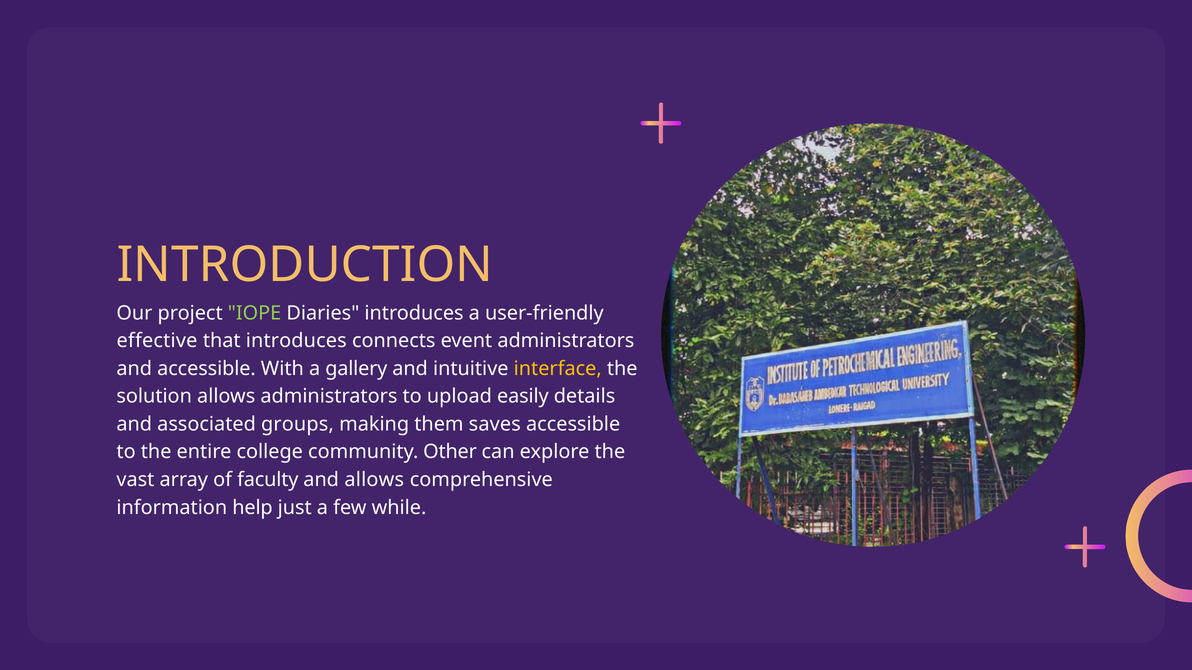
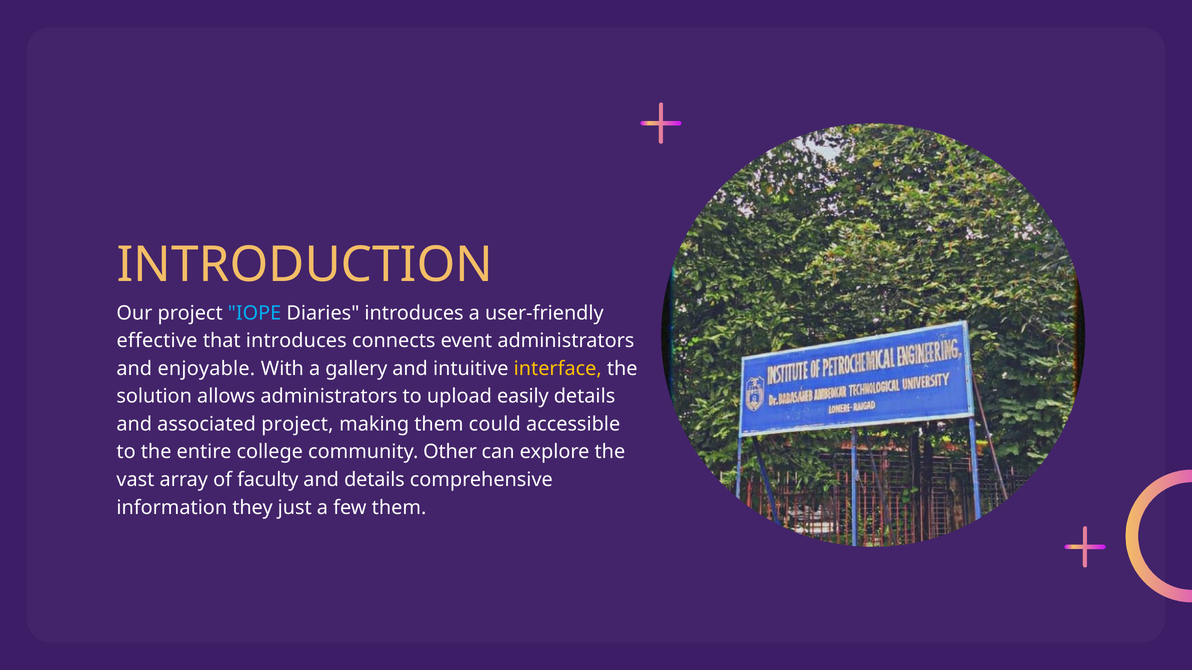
IOPE colour: light green -> light blue (255, 313)
and accessible: accessible -> enjoyable (206, 369)
associated groups: groups -> project (297, 424)
saves: saves -> could (495, 424)
and allows: allows -> details (374, 480)
help: help -> they (253, 508)
few while: while -> them (399, 508)
